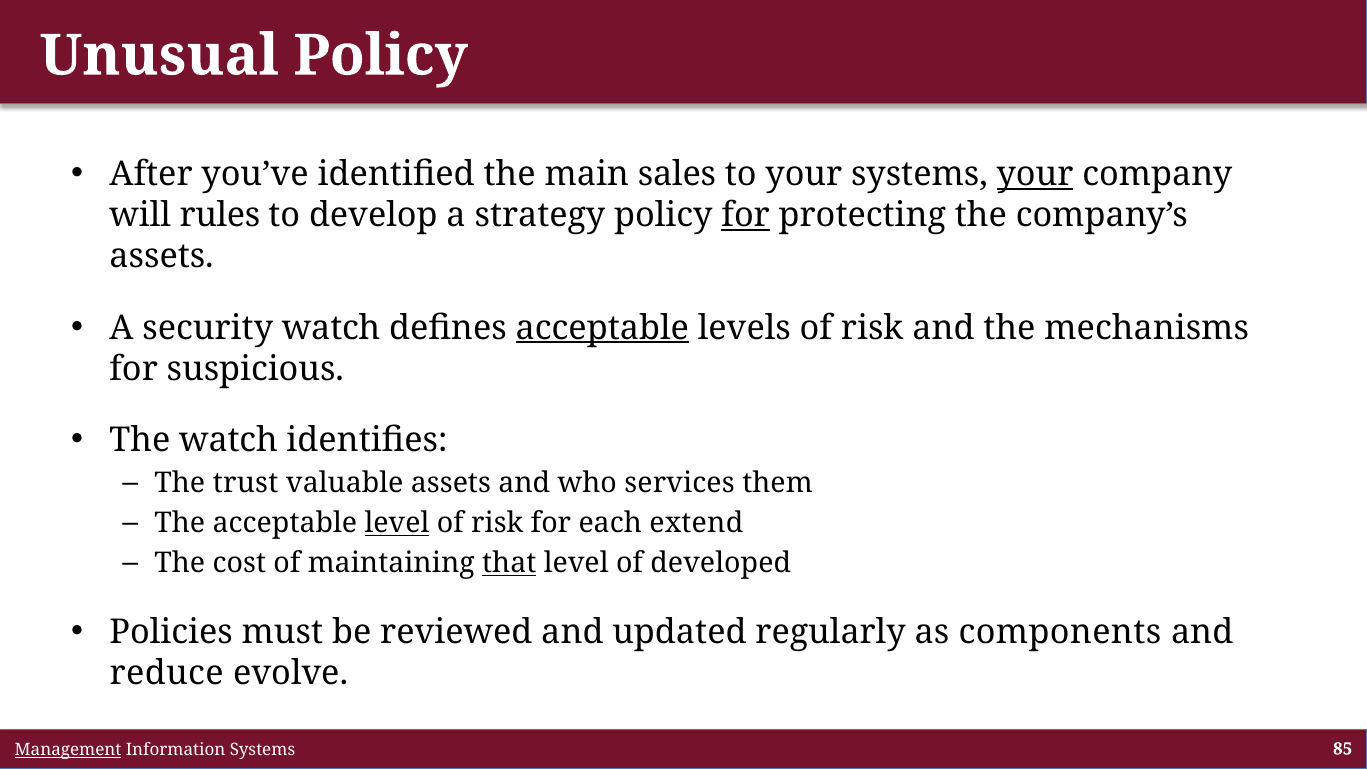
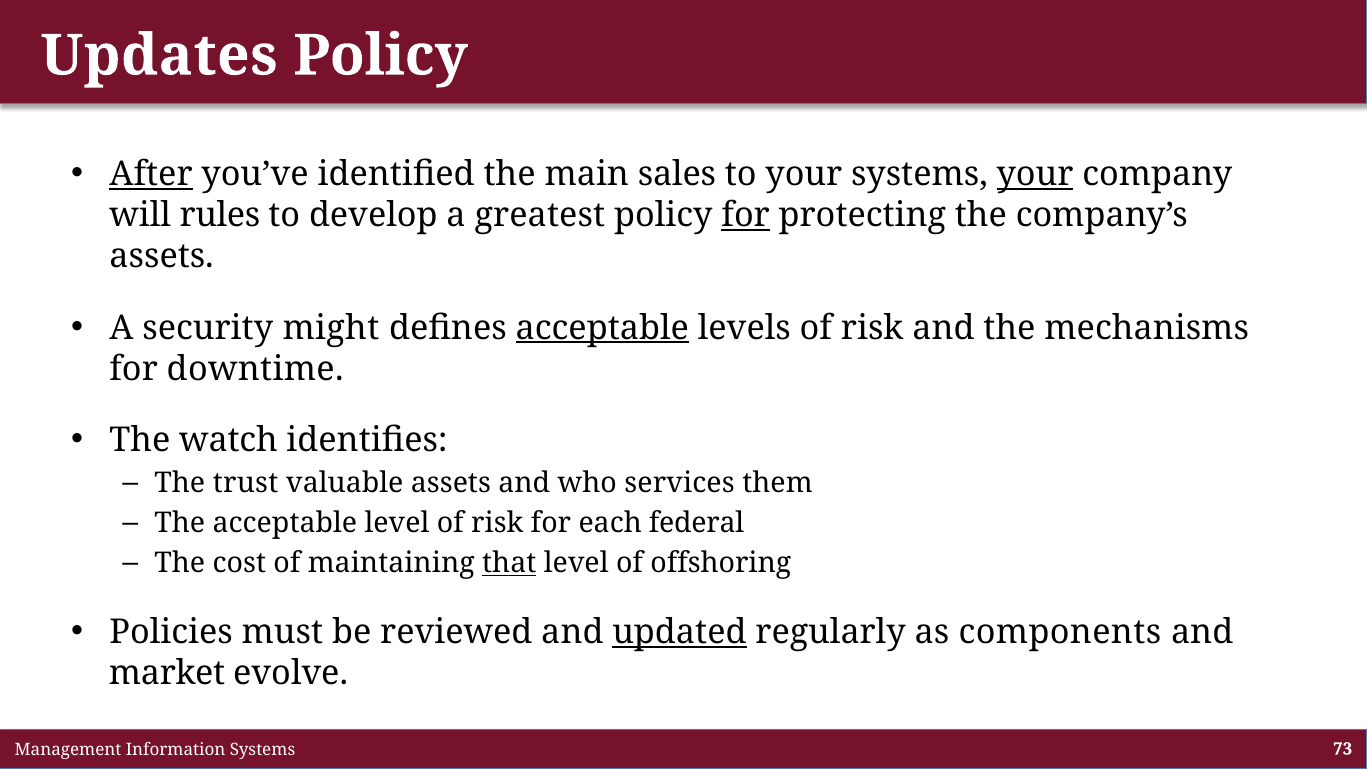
Unusual: Unusual -> Updates (159, 56)
After underline: none -> present (151, 174)
strategy: strategy -> greatest (540, 215)
security watch: watch -> might (331, 328)
suspicious: suspicious -> downtime (255, 369)
level underline: present -> none (397, 523)
extend: extend -> federal (697, 523)
developed: developed -> offshoring (721, 563)
updated underline: none -> present (679, 632)
reduce: reduce -> market (167, 673)
Management underline: present -> none (68, 750)
85: 85 -> 73 (1343, 749)
